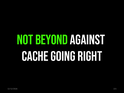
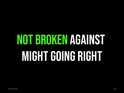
BEYOND: BEYOND -> BROKEN (52, 40)
CACHE: CACHE -> MIGHT (35, 56)
